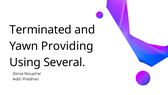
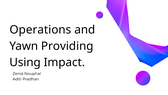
Terminated: Terminated -> Operations (40, 30)
Several: Several -> Impact (64, 62)
